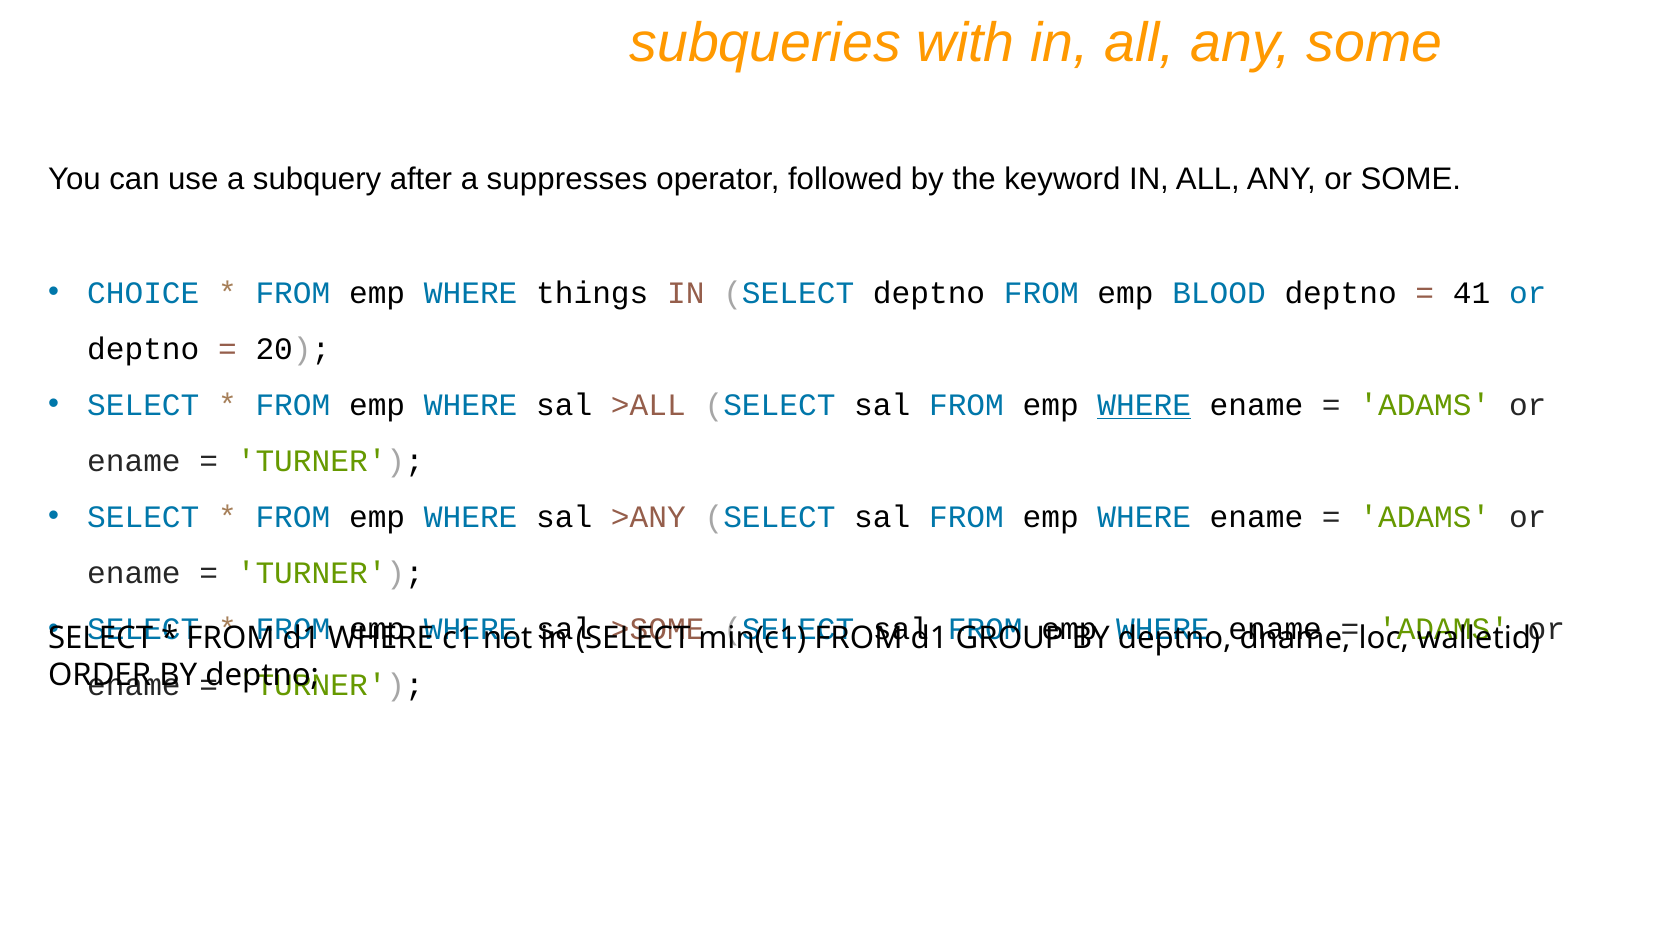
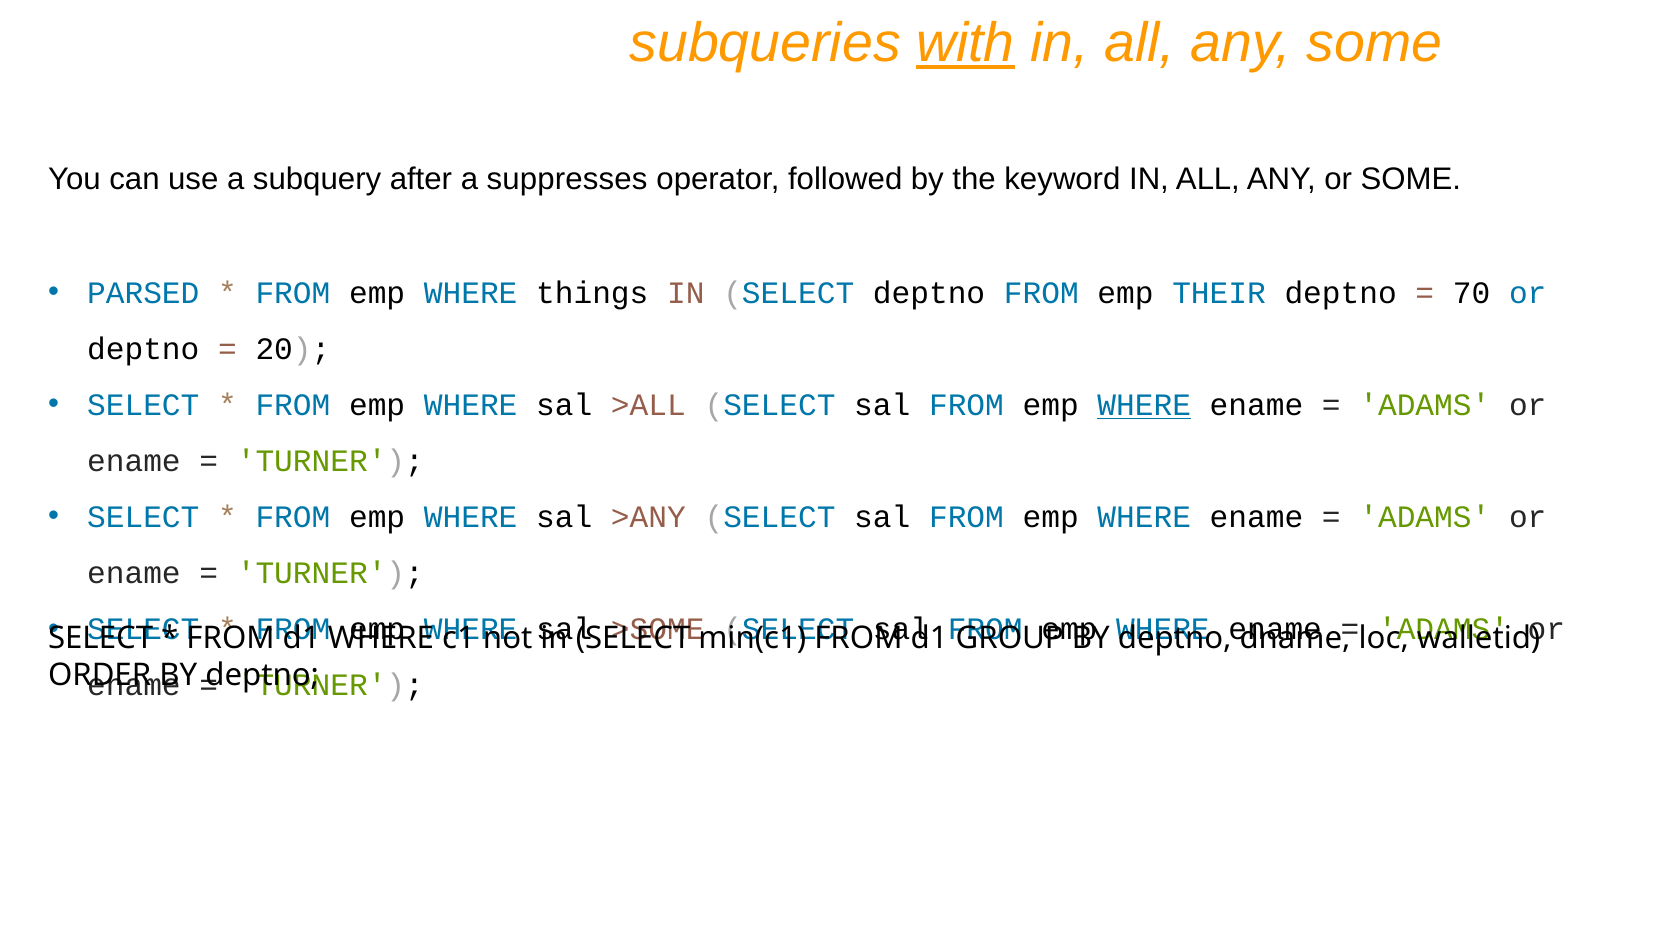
with underline: none -> present (965, 43)
CHOICE: CHOICE -> PARSED (143, 293)
BLOOD: BLOOD -> THEIR (1219, 293)
41: 41 -> 70 (1472, 293)
